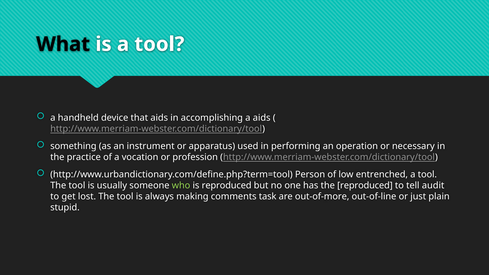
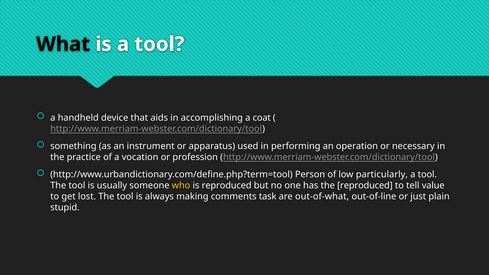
a aids: aids -> coat (262, 118)
entrenched: entrenched -> particularly (382, 175)
who colour: light green -> yellow (181, 186)
audit: audit -> value (433, 186)
out-of-more: out-of-more -> out-of-what (322, 197)
